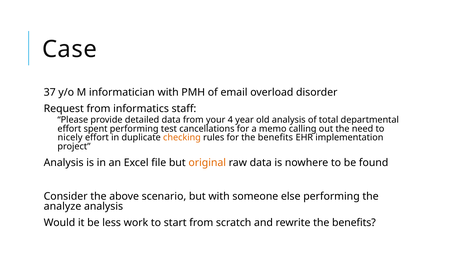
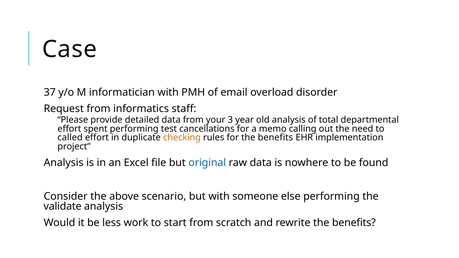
4: 4 -> 3 (230, 120)
nicely: nicely -> called (70, 138)
original colour: orange -> blue (207, 163)
analyze: analyze -> validate (63, 207)
